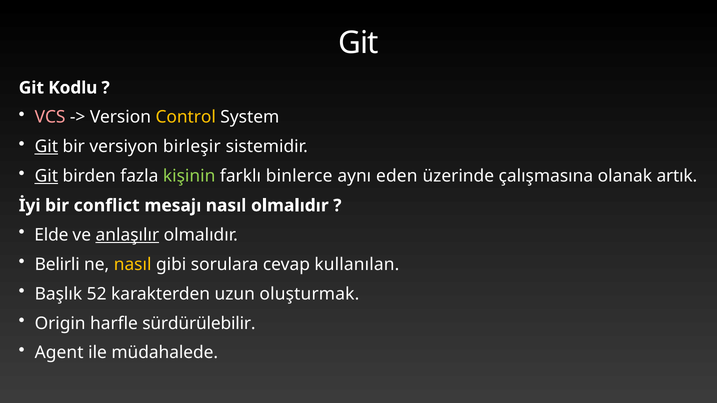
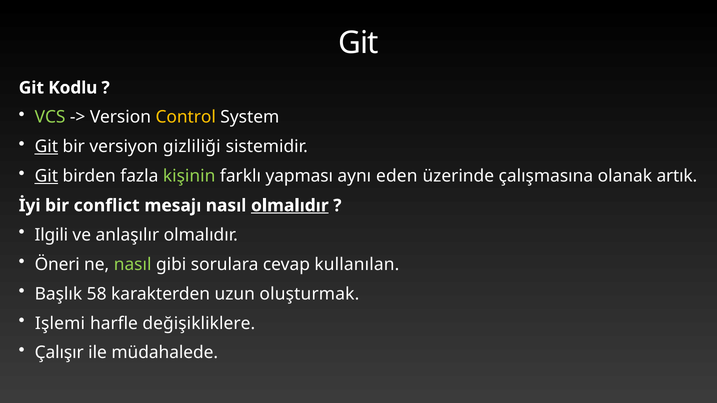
VCS colour: pink -> light green (50, 117)
birleşir: birleşir -> gizliliği (192, 147)
binlerce: binlerce -> yapması (299, 176)
olmalıdır underline: none -> present (290, 206)
Elde: Elde -> Ilgili (51, 235)
anlaşılır underline: present -> none (127, 235)
Belirli: Belirli -> Öneri (57, 265)
nasıl colour: yellow -> light green (133, 265)
52: 52 -> 58 (97, 294)
Origin: Origin -> Işlemi (60, 324)
sürdürülebilir: sürdürülebilir -> değişikliklere (199, 324)
Agent: Agent -> Çalışır (59, 353)
